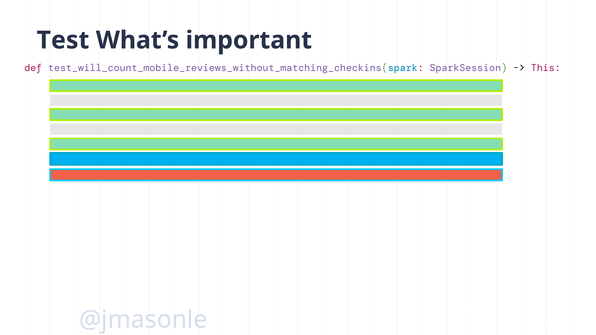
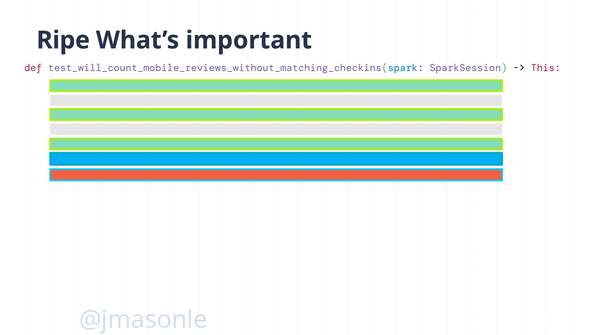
Test: Test -> Ripe (63, 40)
